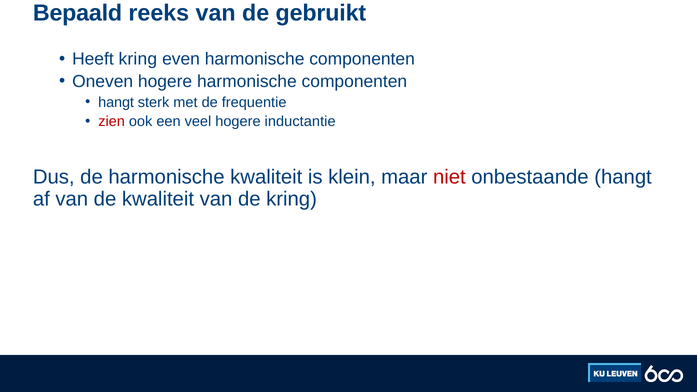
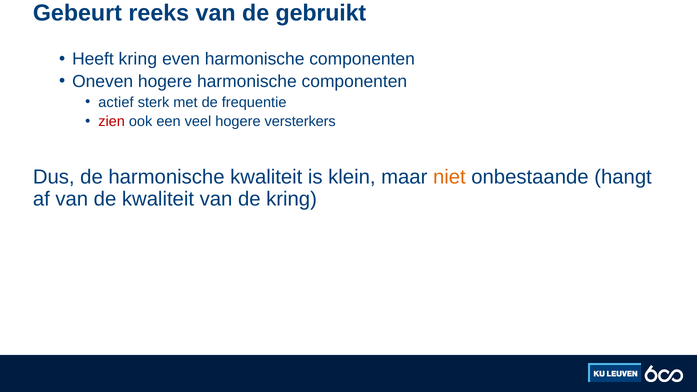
Bepaald: Bepaald -> Gebeurt (77, 13)
hangt: hangt -> actief (116, 102)
inductantie: inductantie -> versterkers (300, 122)
niet colour: red -> orange (449, 177)
